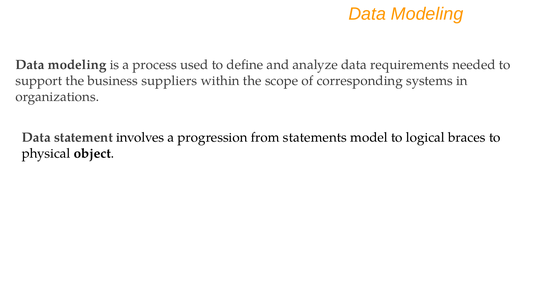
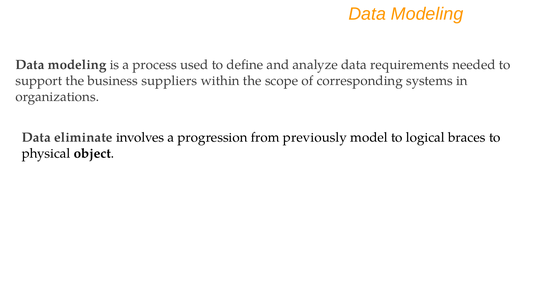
statement: statement -> eliminate (83, 138)
statements: statements -> previously (315, 138)
